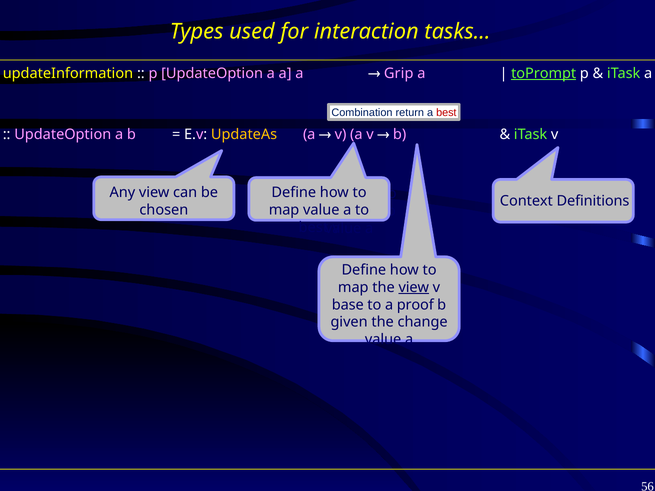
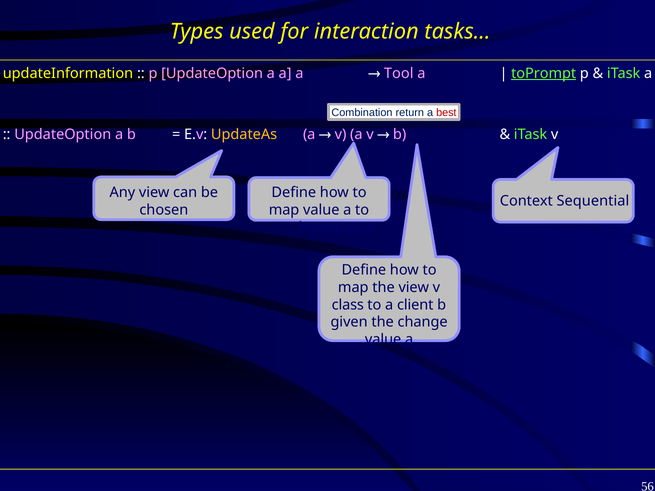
Grip: Grip -> Tool (399, 73)
Definitions: Definitions -> Sequential (593, 201)
view underline: present -> none (414, 287)
base: base -> class (348, 305)
proof: proof -> client (415, 305)
